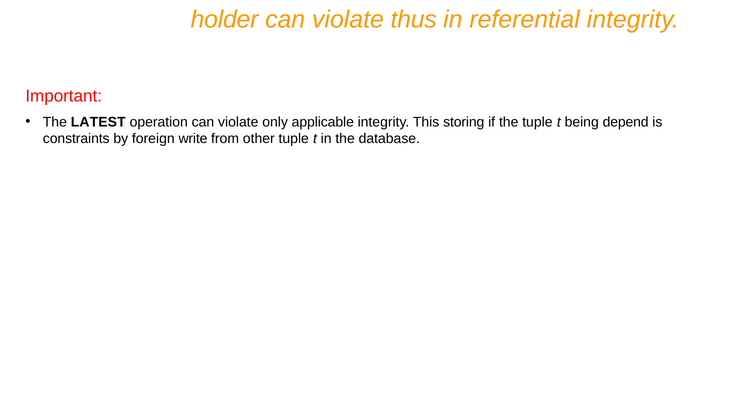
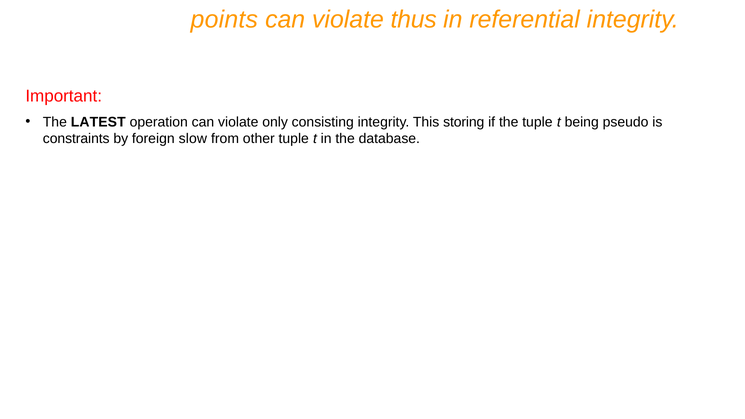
holder: holder -> points (224, 19)
applicable: applicable -> consisting (323, 122)
depend: depend -> pseudo (626, 122)
write: write -> slow (193, 139)
